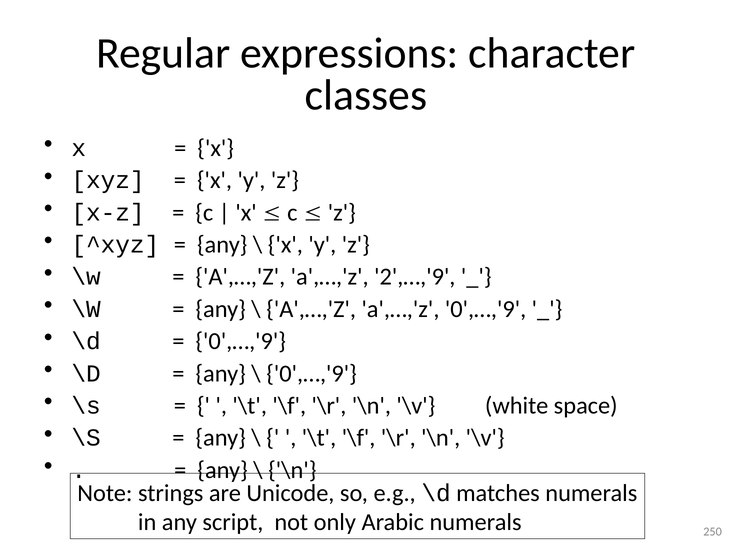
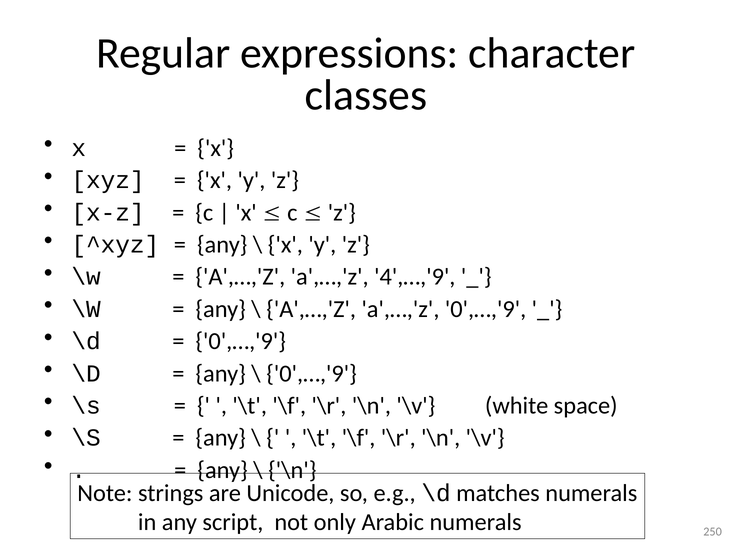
2',…,'9: 2',…,'9 -> 4',…,'9 (415, 277)
